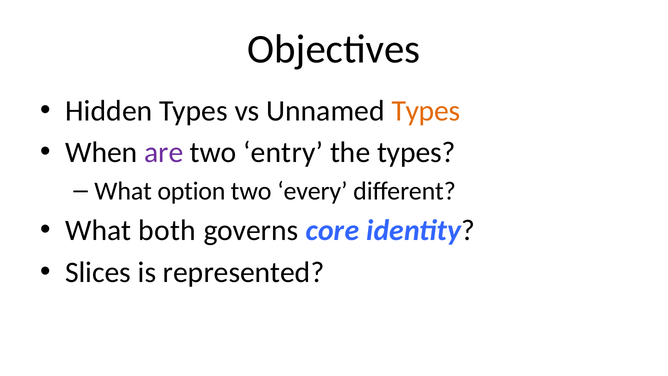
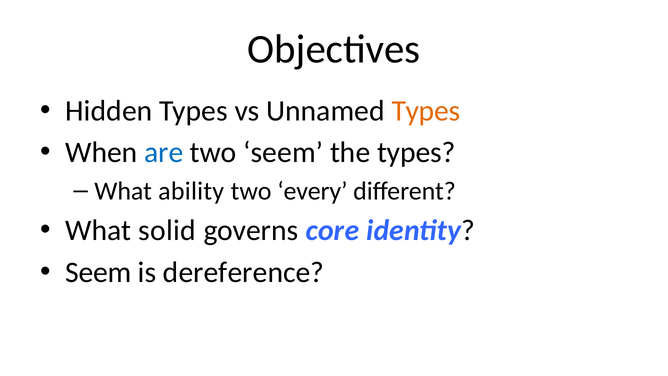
are colour: purple -> blue (164, 153)
two entry: entry -> seem (283, 153)
option: option -> ability (191, 191)
both: both -> solid (167, 230)
Slices: Slices -> Seem (98, 272)
represented: represented -> dereference (244, 272)
